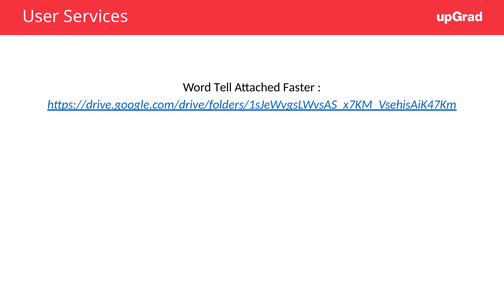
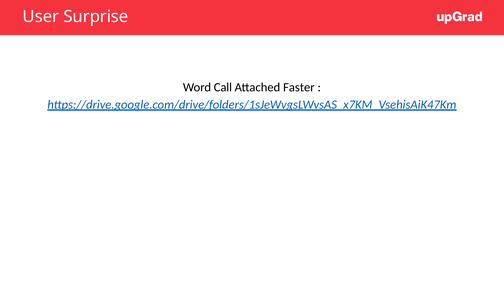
Services: Services -> Surprise (96, 17)
Tell: Tell -> Call (223, 87)
